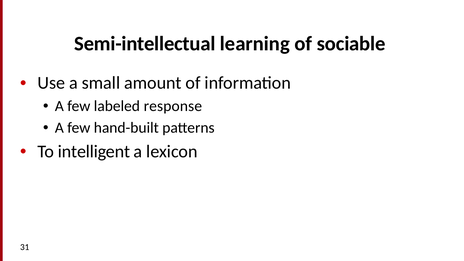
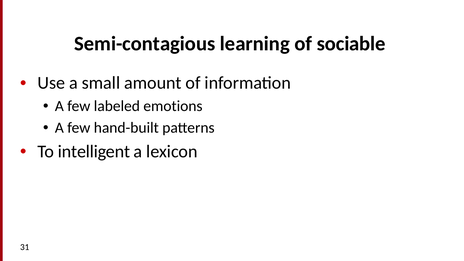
Semi-intellectual: Semi-intellectual -> Semi-contagious (145, 44)
response: response -> emotions (173, 106)
